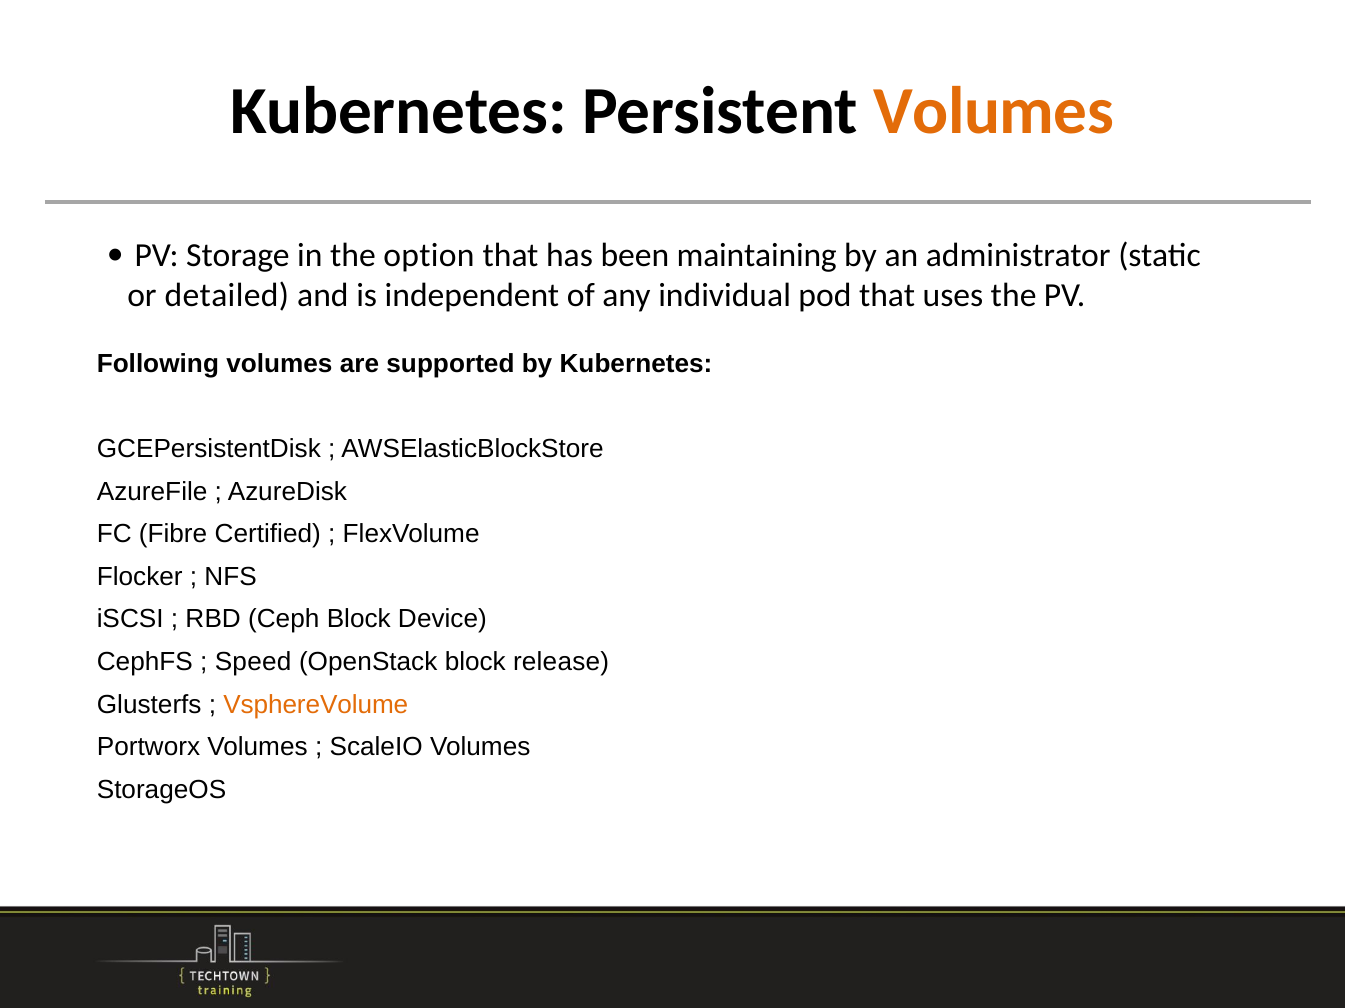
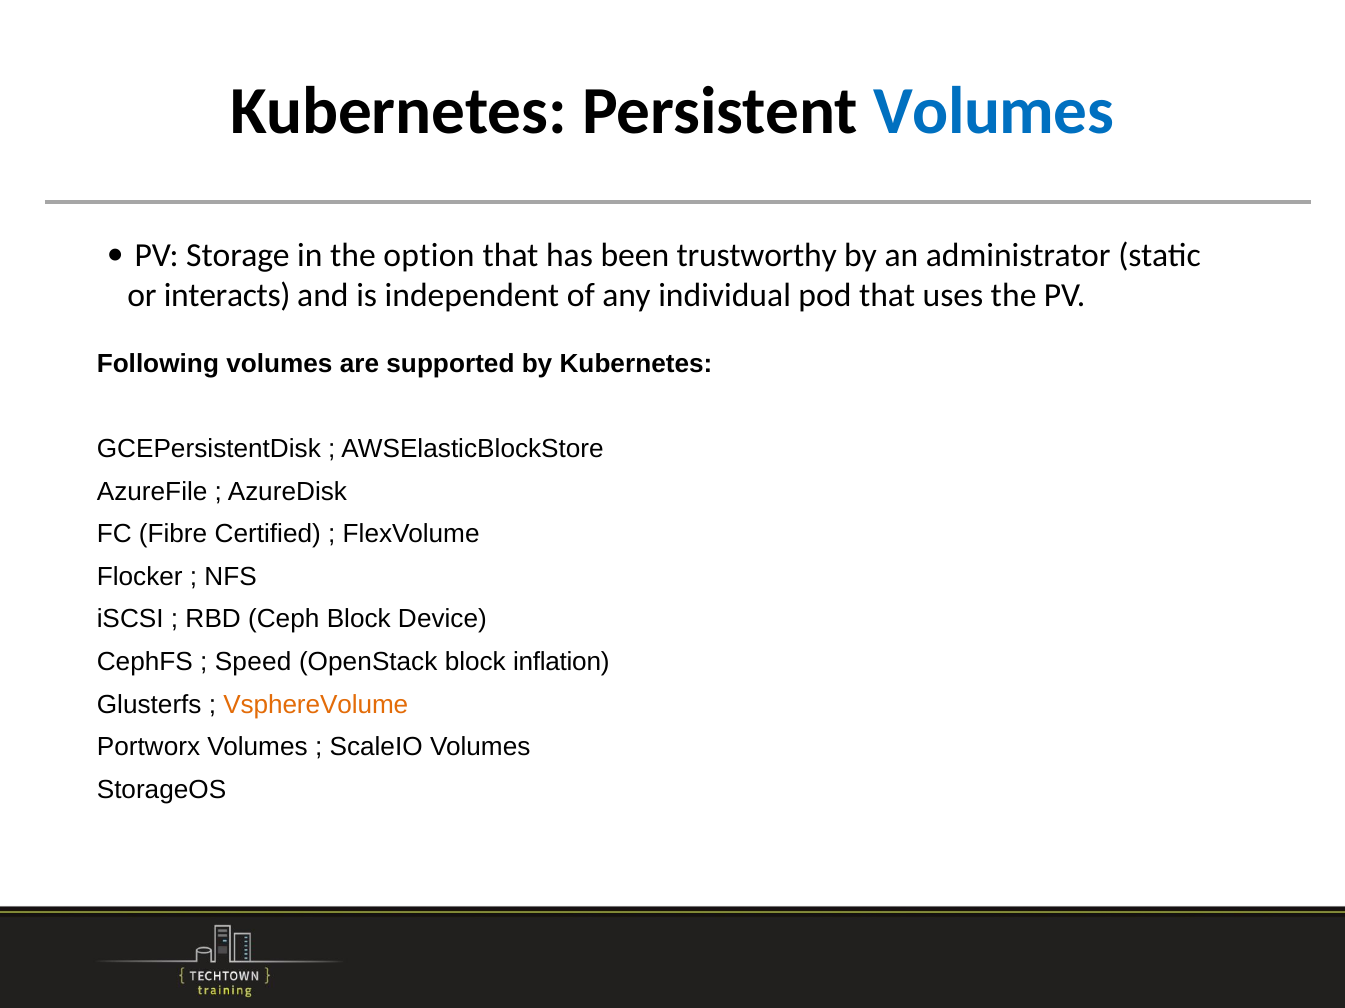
Volumes colour: orange -> blue (994, 111)
maintaining: maintaining -> trustworthy (757, 256)
detailed: detailed -> interacts (227, 296)
release: release -> inflation (561, 662)
